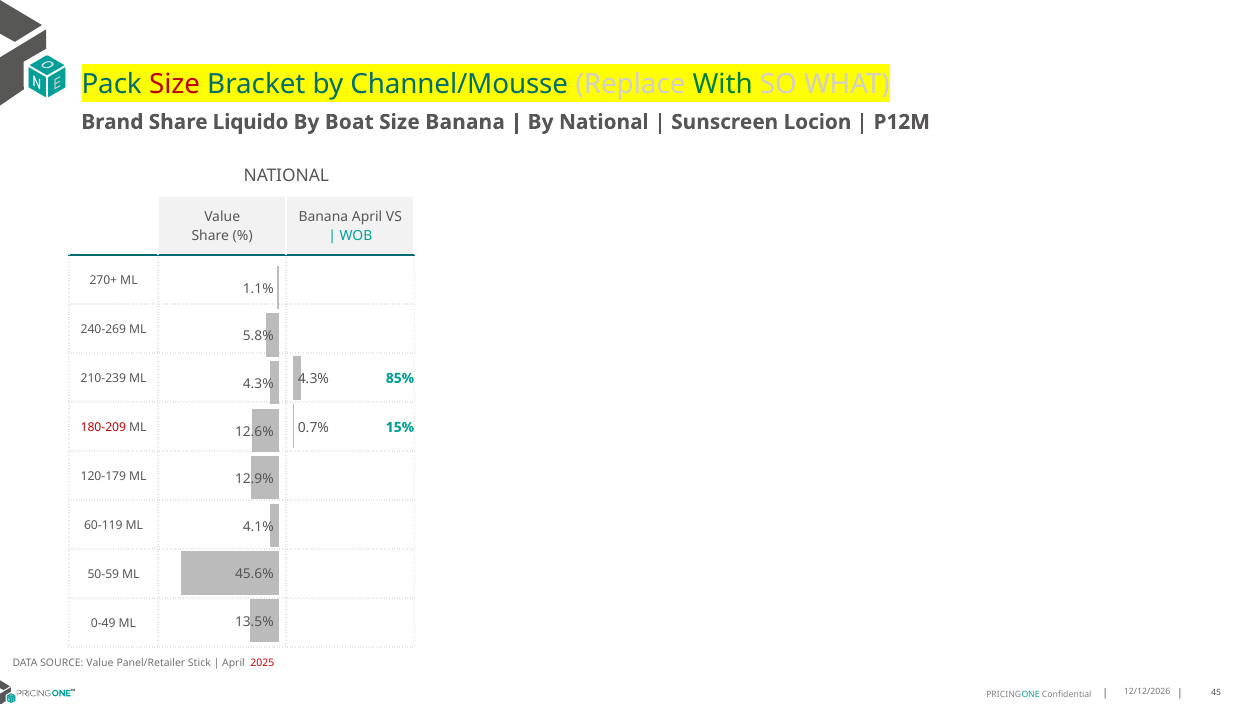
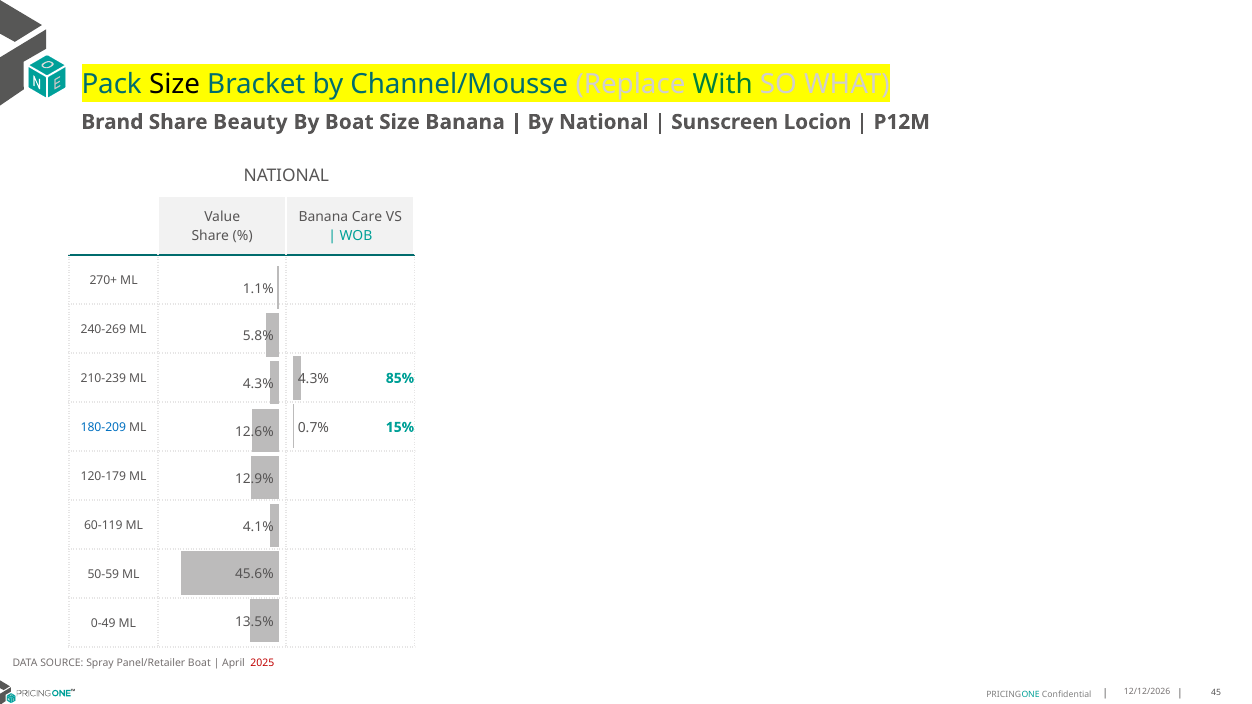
Size colour: red -> black (175, 84)
Liquido: Liquido -> Beauty (250, 122)
Banana April: April -> Care (367, 217)
180-209 colour: red -> blue (103, 428)
SOURCE Value: Value -> Spray (100, 663)
Panel/Retailer Stick: Stick -> Boat (199, 663)
